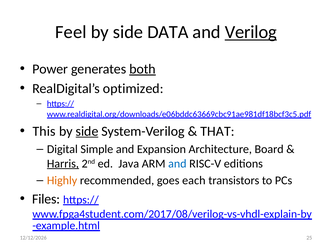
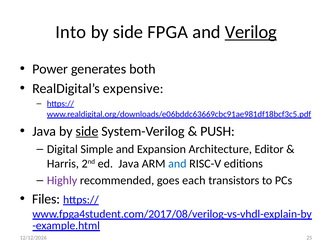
Feel: Feel -> Into (71, 32)
DATA: DATA -> FPGA (168, 32)
both underline: present -> none (143, 69)
optimized: optimized -> expensive (133, 89)
This: This -> Java (44, 131)
THAT: THAT -> PUSH (218, 131)
Board: Board -> Editor (269, 149)
Harris underline: present -> none (63, 164)
Highly colour: orange -> purple (62, 181)
